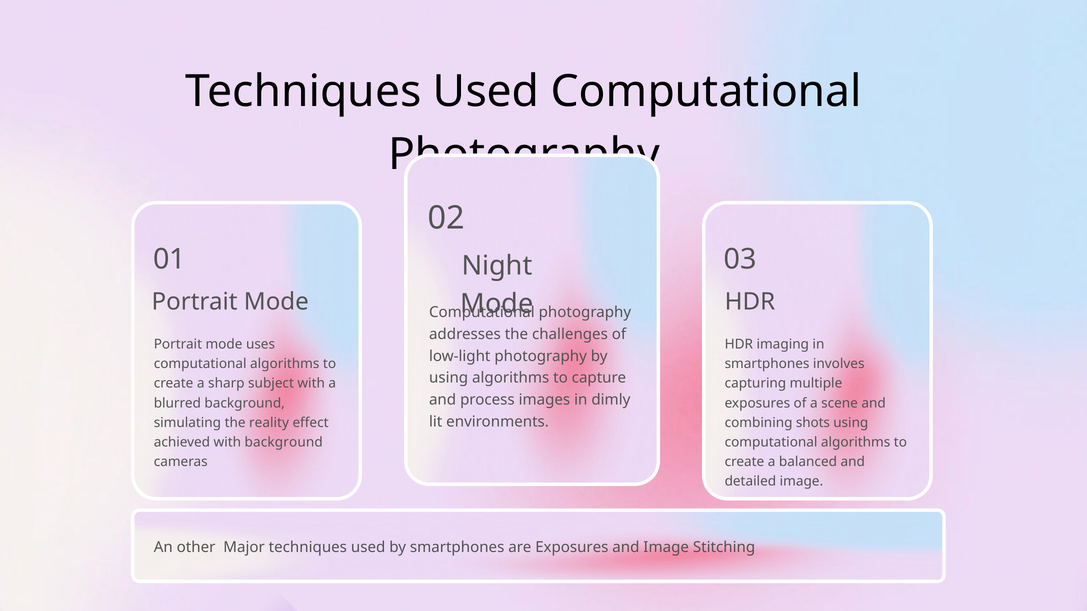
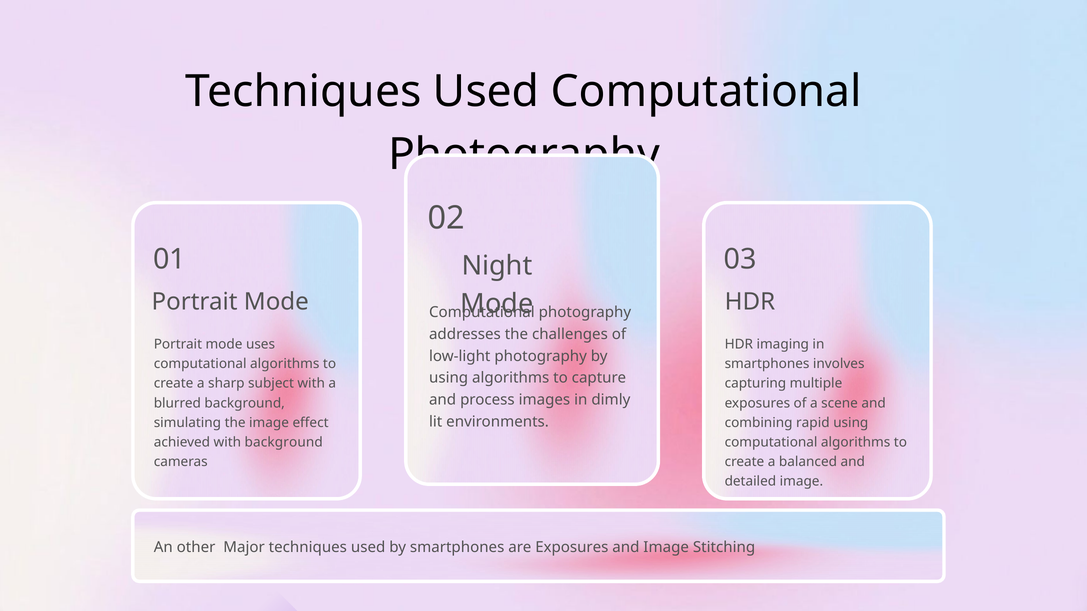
the reality: reality -> image (269, 423)
shots: shots -> rapid (813, 423)
